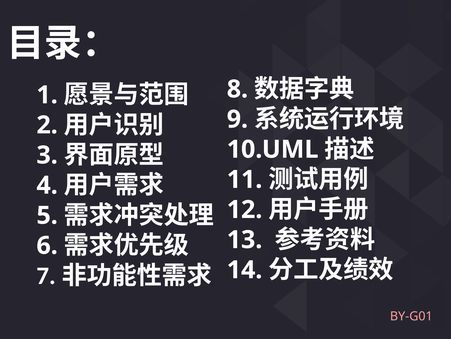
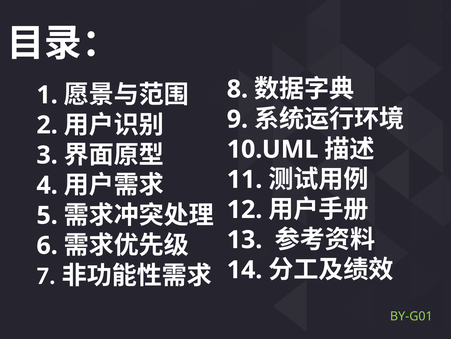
BY-G01 colour: pink -> light green (411, 316)
